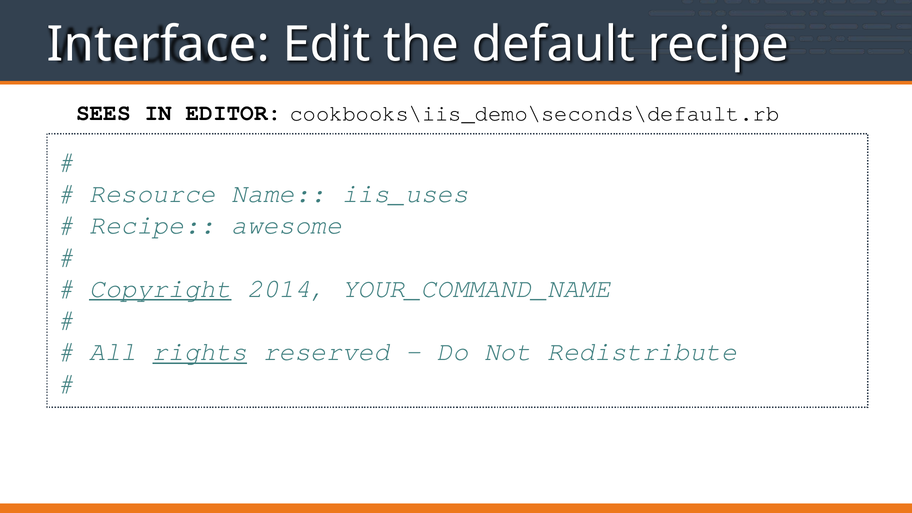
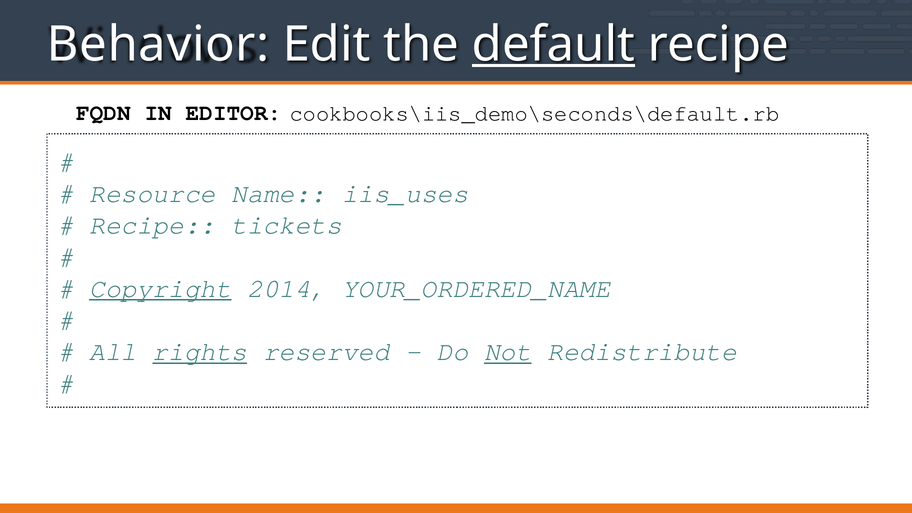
Interface: Interface -> Behavior (158, 45)
default underline: none -> present (553, 45)
SEES: SEES -> FQDN (103, 113)
awesome: awesome -> tickets (287, 225)
YOUR_COMMAND_NAME: YOUR_COMMAND_NAME -> YOUR_ORDERED_NAME (476, 288)
Not underline: none -> present (508, 352)
